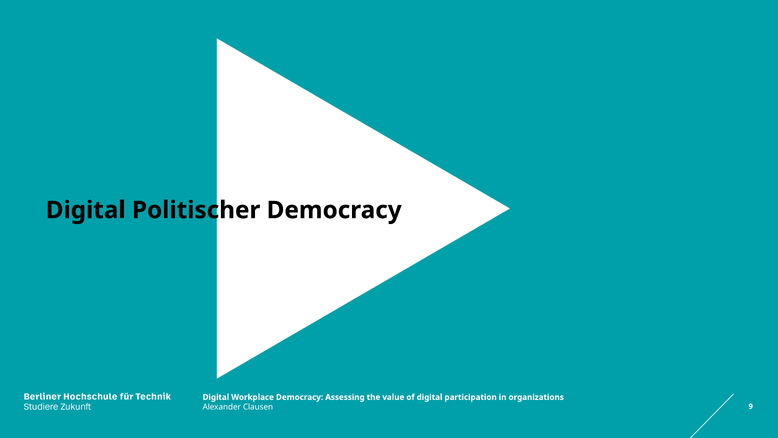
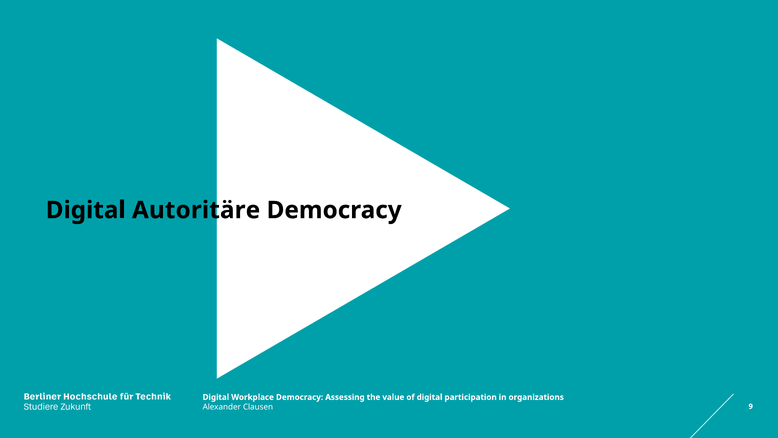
Politischer: Politischer -> Autoritäre (196, 210)
